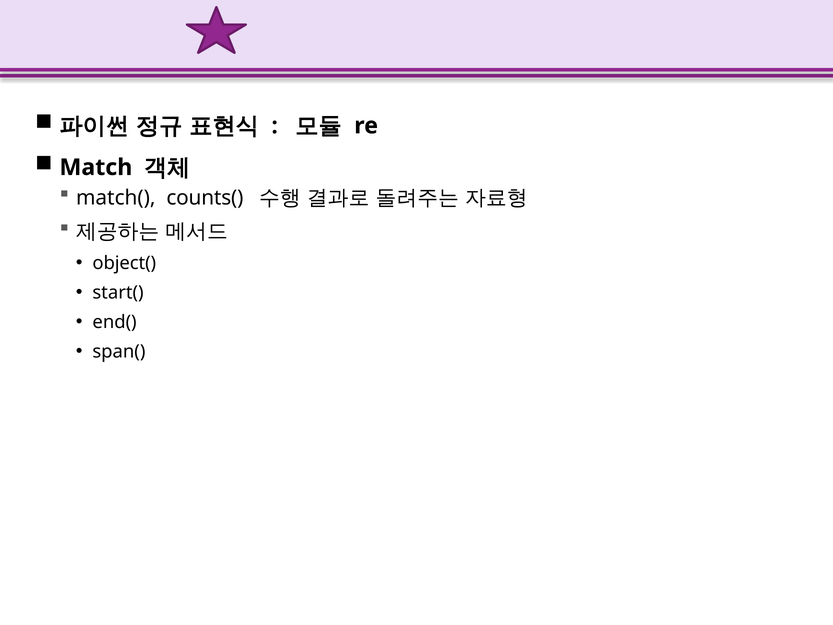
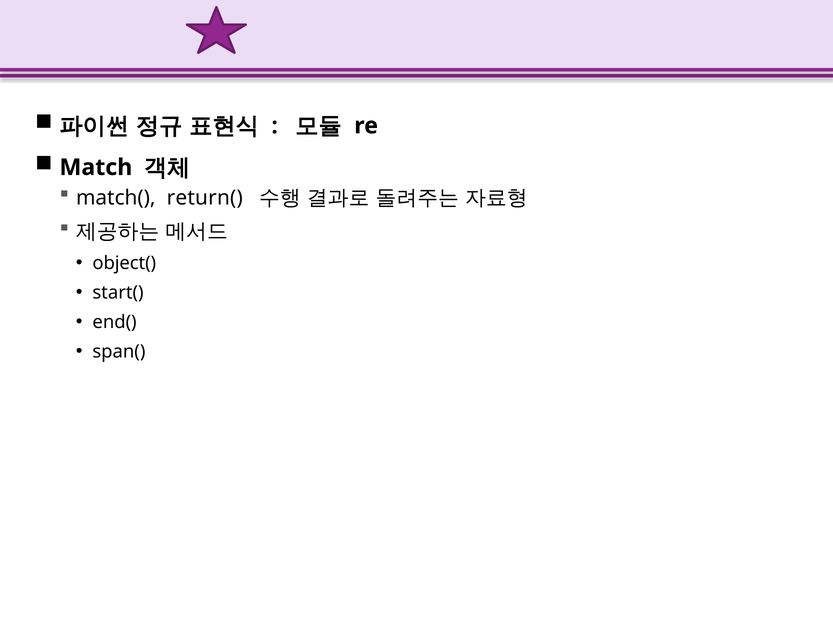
counts(: counts( -> return( (205, 198)
